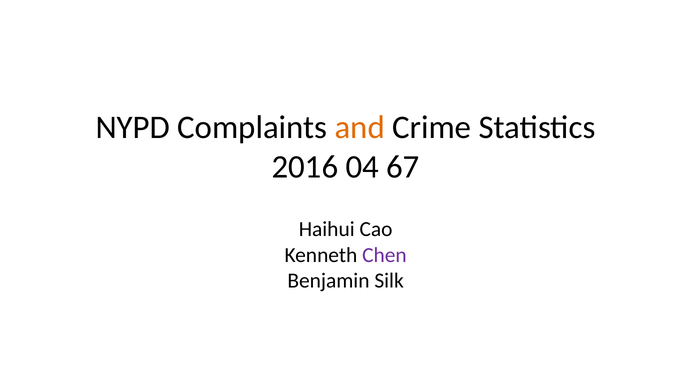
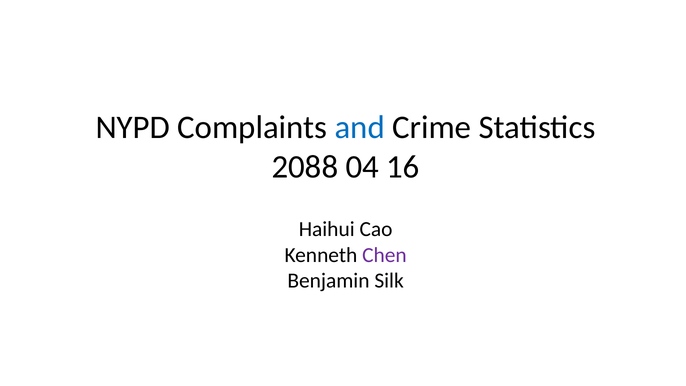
and colour: orange -> blue (360, 127)
2016: 2016 -> 2088 (305, 167)
67: 67 -> 16 (403, 167)
